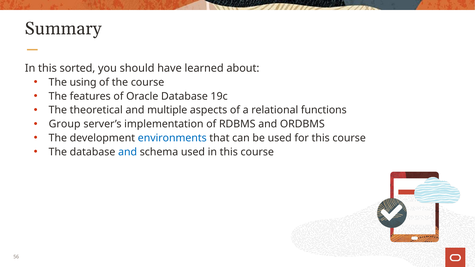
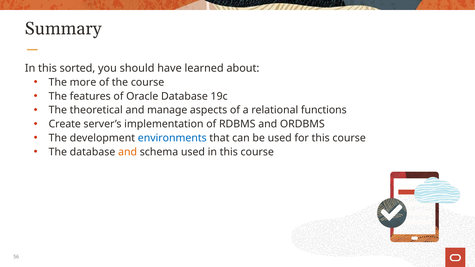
using: using -> more (83, 82)
multiple: multiple -> manage (167, 110)
Group: Group -> Create (65, 124)
and colour: blue -> orange (128, 152)
